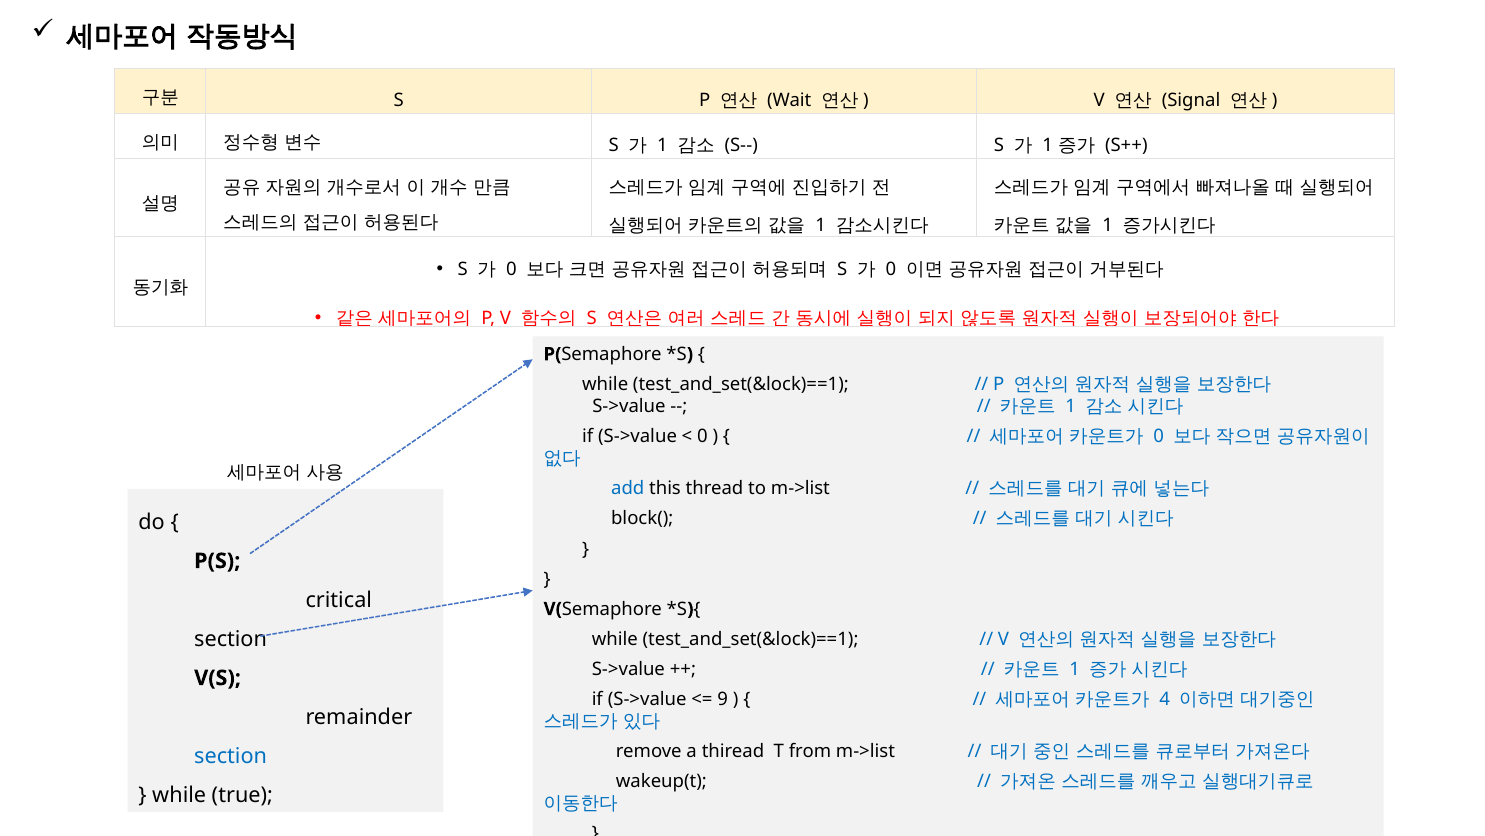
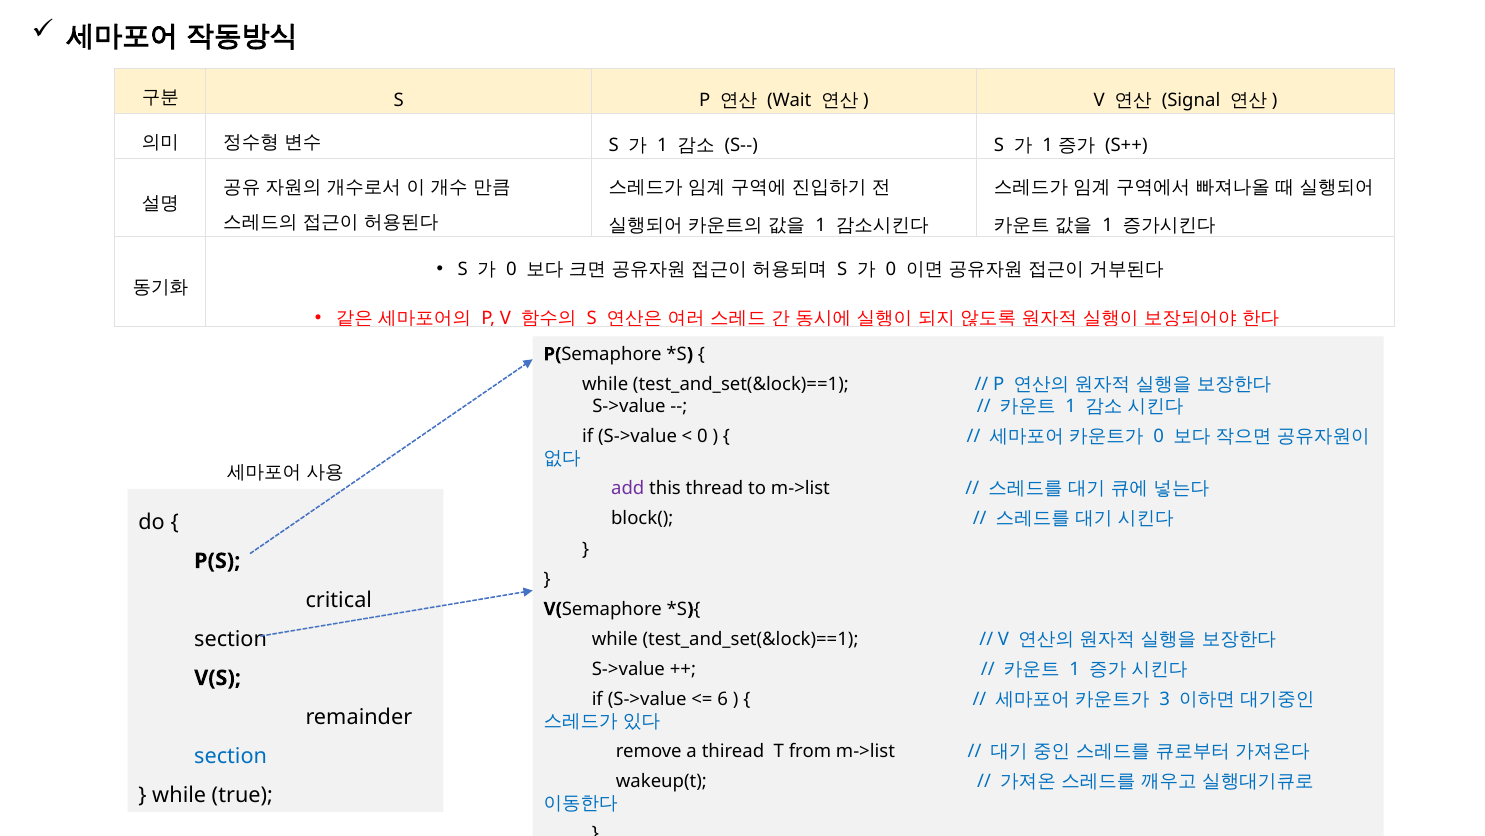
add colour: blue -> purple (628, 488)
9: 9 -> 6 (723, 698)
4: 4 -> 3 (1165, 698)
